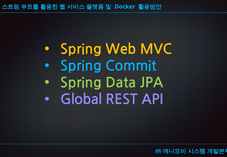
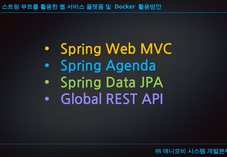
Commit: Commit -> Agenda (131, 66)
